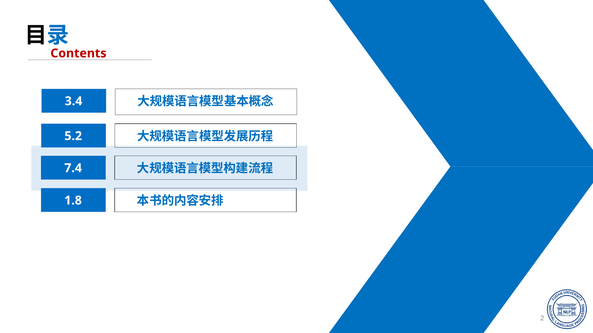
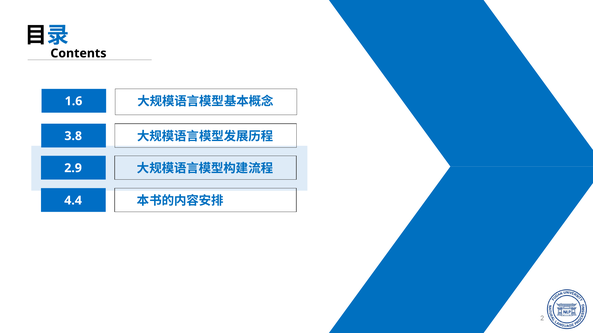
Contents colour: red -> black (78, 53)
3.4: 3.4 -> 1.6 (74, 101)
5.2: 5.2 -> 3.8 (73, 136)
7.4: 7.4 -> 2.9 (73, 168)
1.8: 1.8 -> 4.4 (73, 201)
